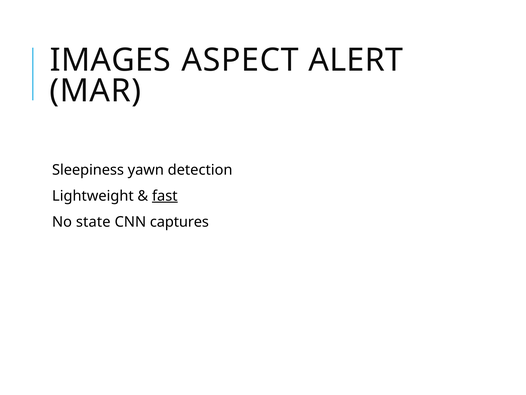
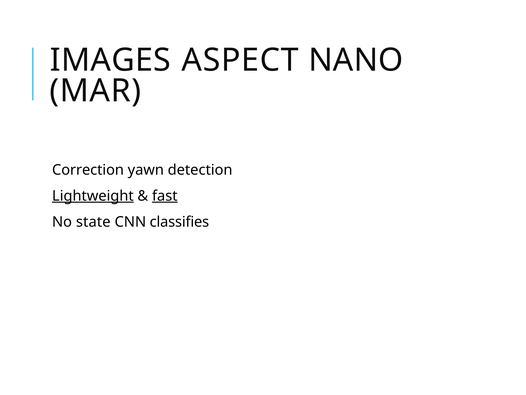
ALERT: ALERT -> NANO (356, 60)
Sleepiness: Sleepiness -> Correction (88, 170)
Lightweight underline: none -> present (93, 196)
captures: captures -> classifies (179, 222)
